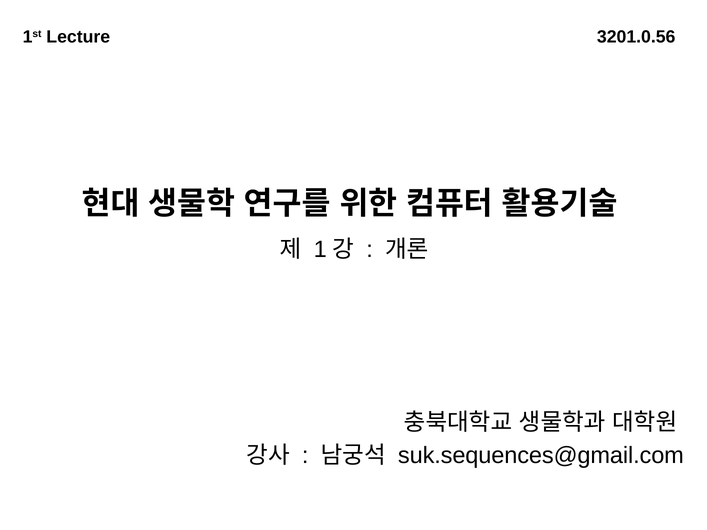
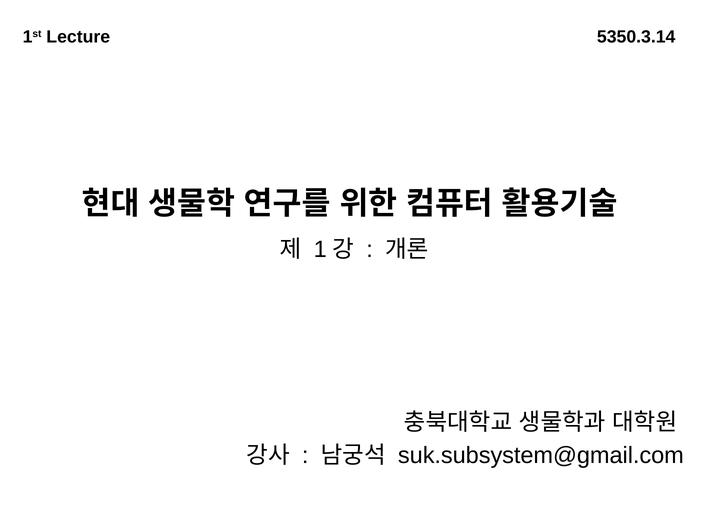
3201.0.56: 3201.0.56 -> 5350.3.14 (636, 37)
suk.sequences@gmail.com: suk.sequences@gmail.com -> suk.subsystem@gmail.com (541, 455)
